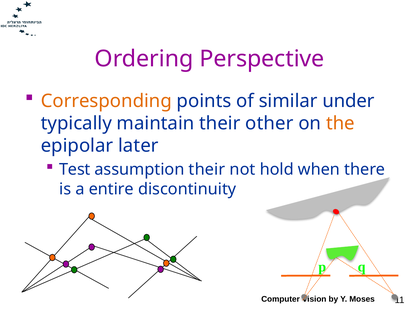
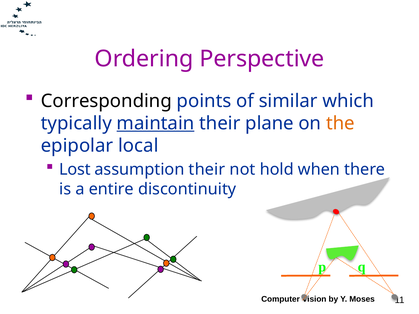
Corresponding colour: orange -> black (106, 101)
under: under -> which (348, 101)
maintain underline: none -> present (156, 123)
other: other -> plane (269, 123)
later: later -> local (138, 146)
Test: Test -> Lost (75, 170)
